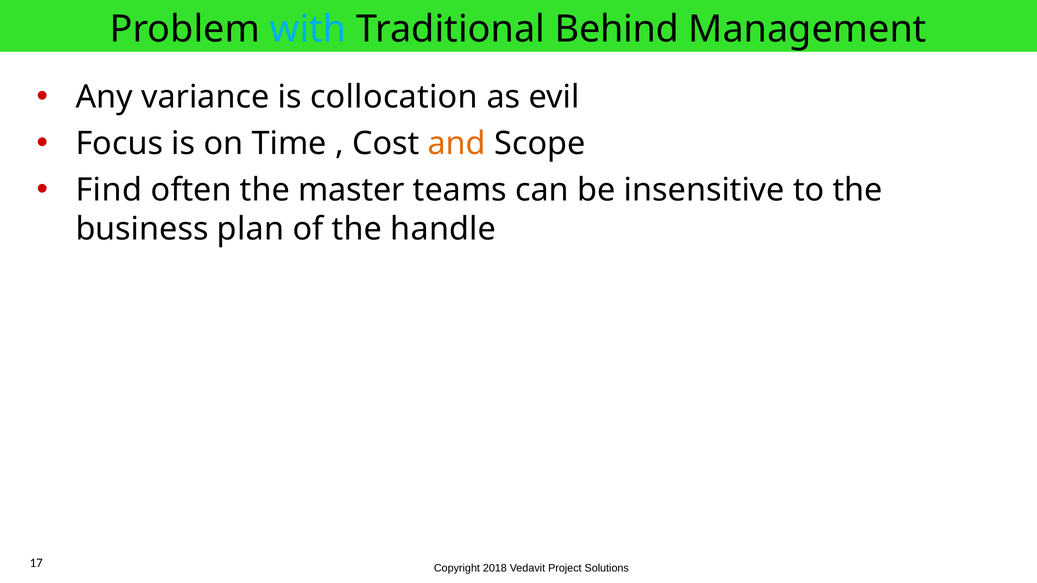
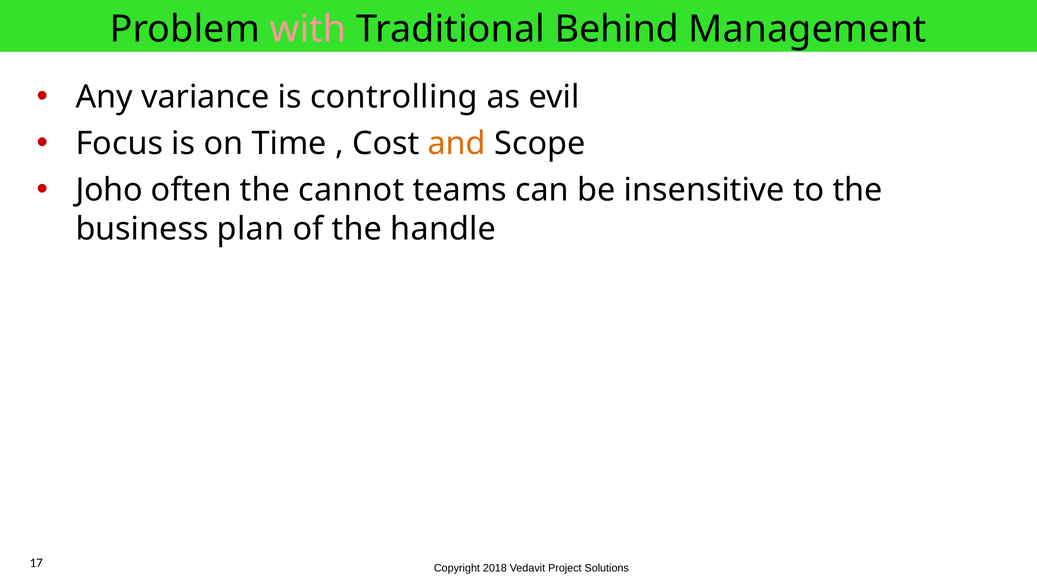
with colour: light blue -> pink (308, 29)
collocation: collocation -> controlling (394, 97)
Find: Find -> Joho (109, 190)
master: master -> cannot (351, 190)
